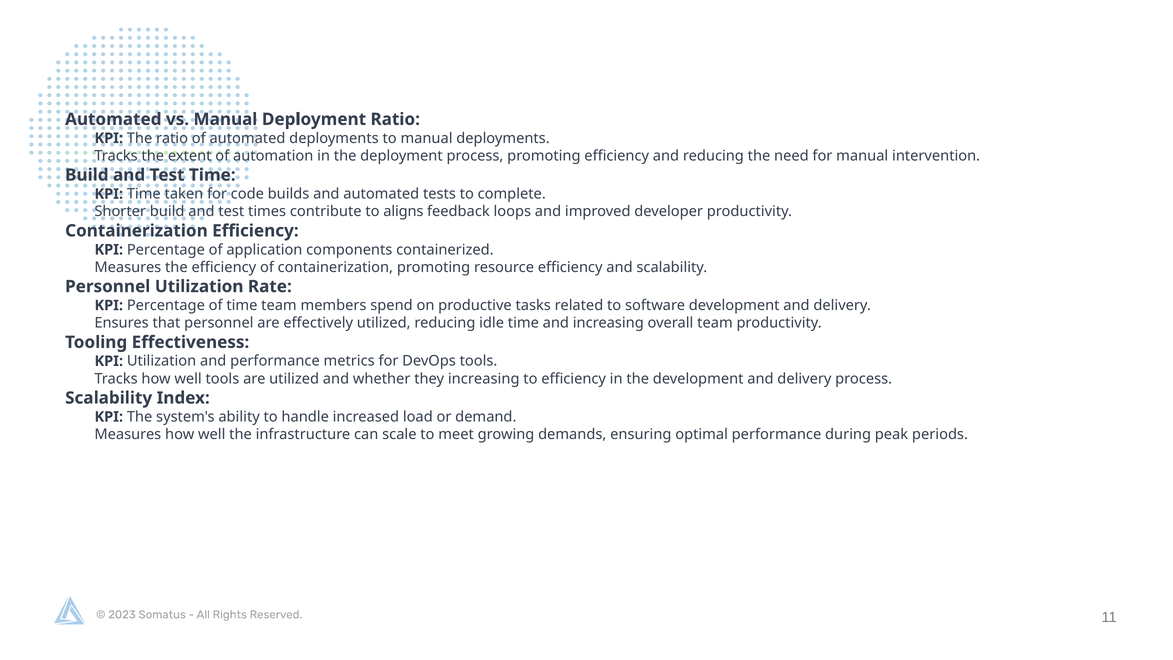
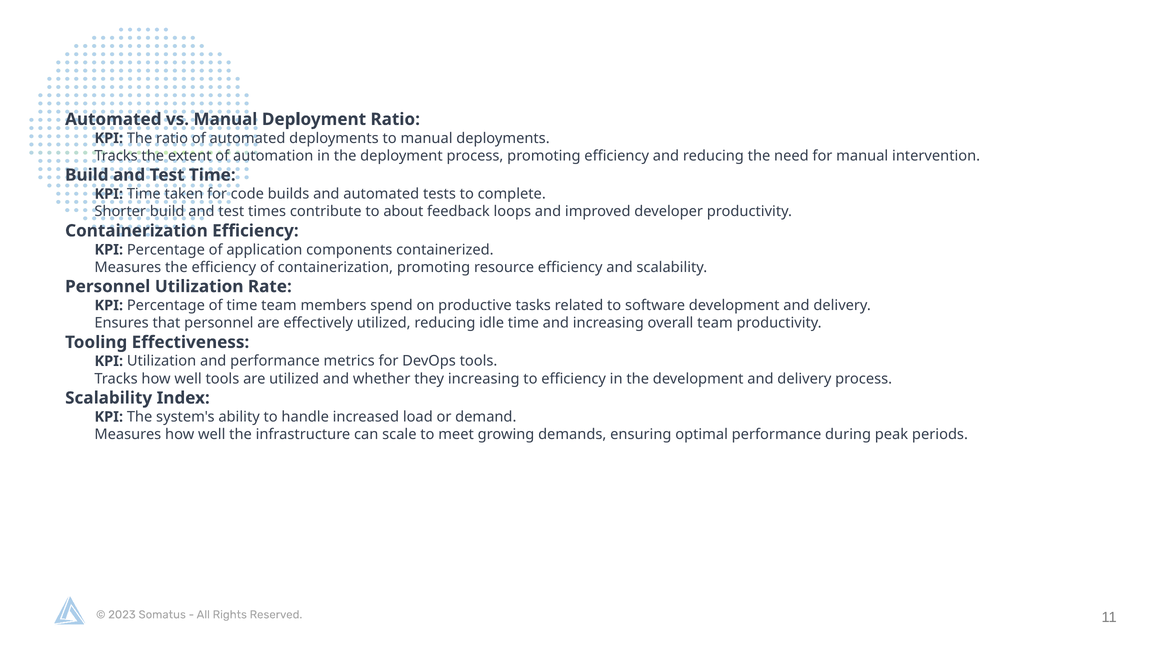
aligns: aligns -> about (403, 211)
